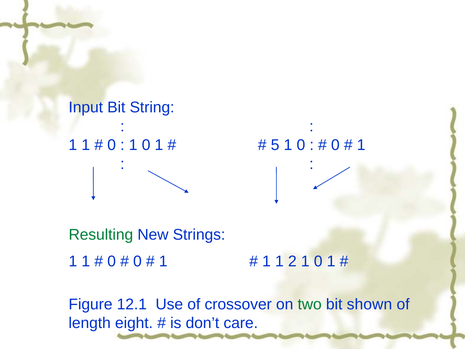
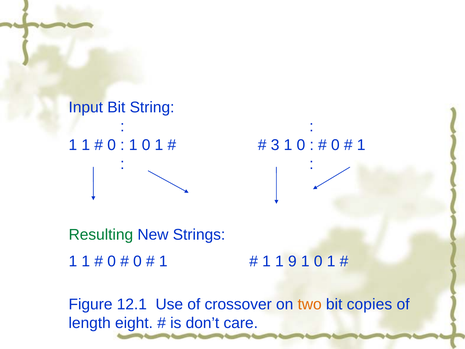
5: 5 -> 3 (275, 145)
2: 2 -> 9 (292, 261)
two colour: green -> orange (310, 304)
shown: shown -> copies (369, 304)
